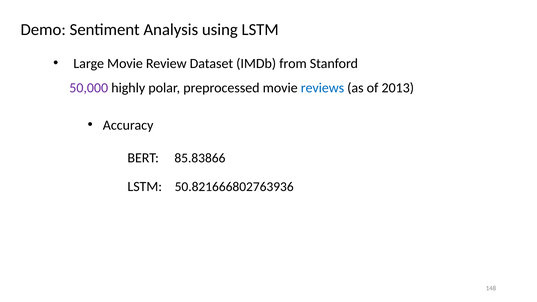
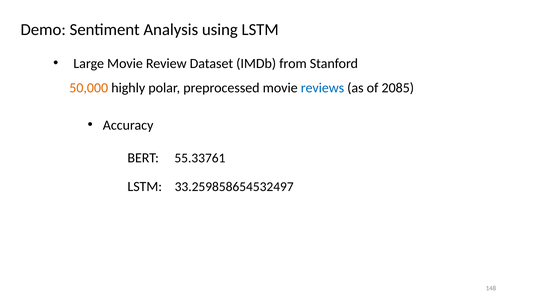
50,000 colour: purple -> orange (89, 88)
2013: 2013 -> 2085 (398, 88)
85.83866: 85.83866 -> 55.33761 (200, 158)
50.821666802763936: 50.821666802763936 -> 33.259858654532497 (234, 187)
